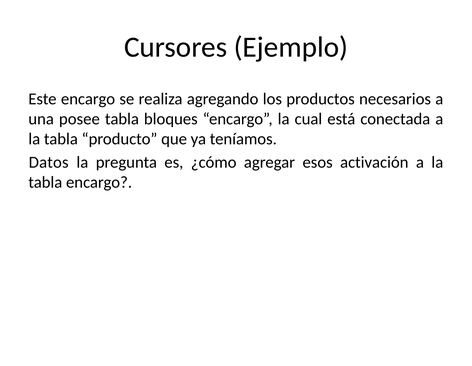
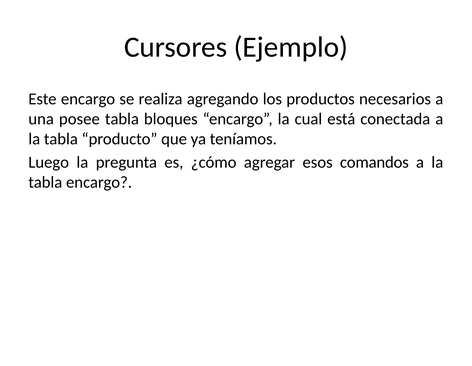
Datos: Datos -> Luego (49, 162)
activación: activación -> comandos (374, 162)
